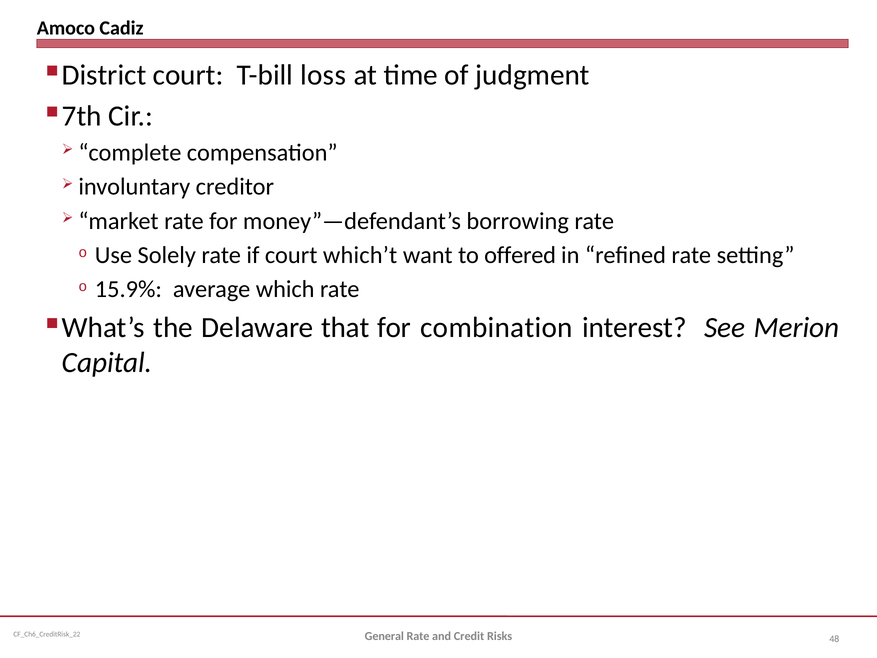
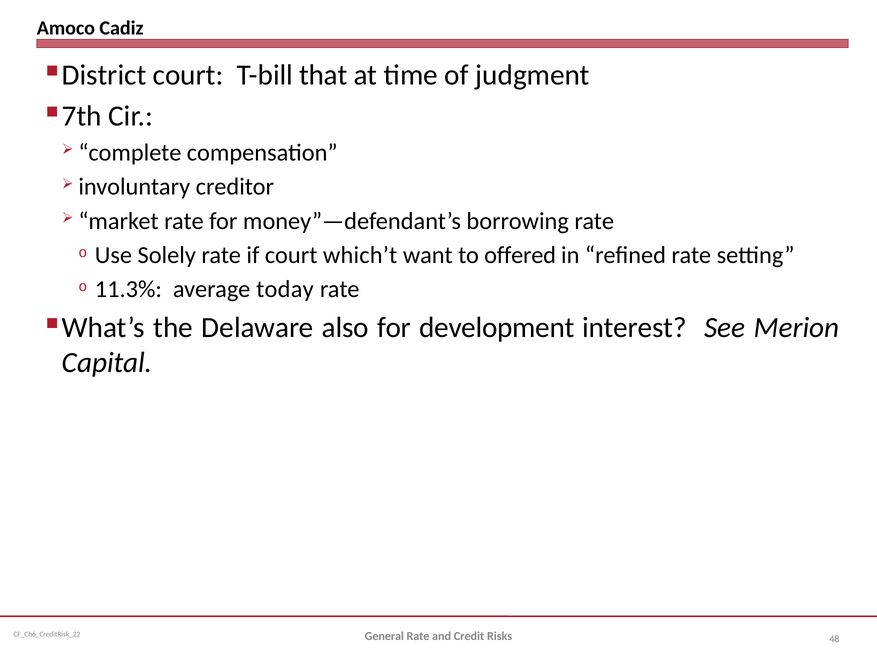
loss: loss -> that (323, 75)
15.9%: 15.9% -> 11.3% (128, 289)
which: which -> today (285, 289)
that: that -> also (345, 327)
combination: combination -> development (497, 327)
